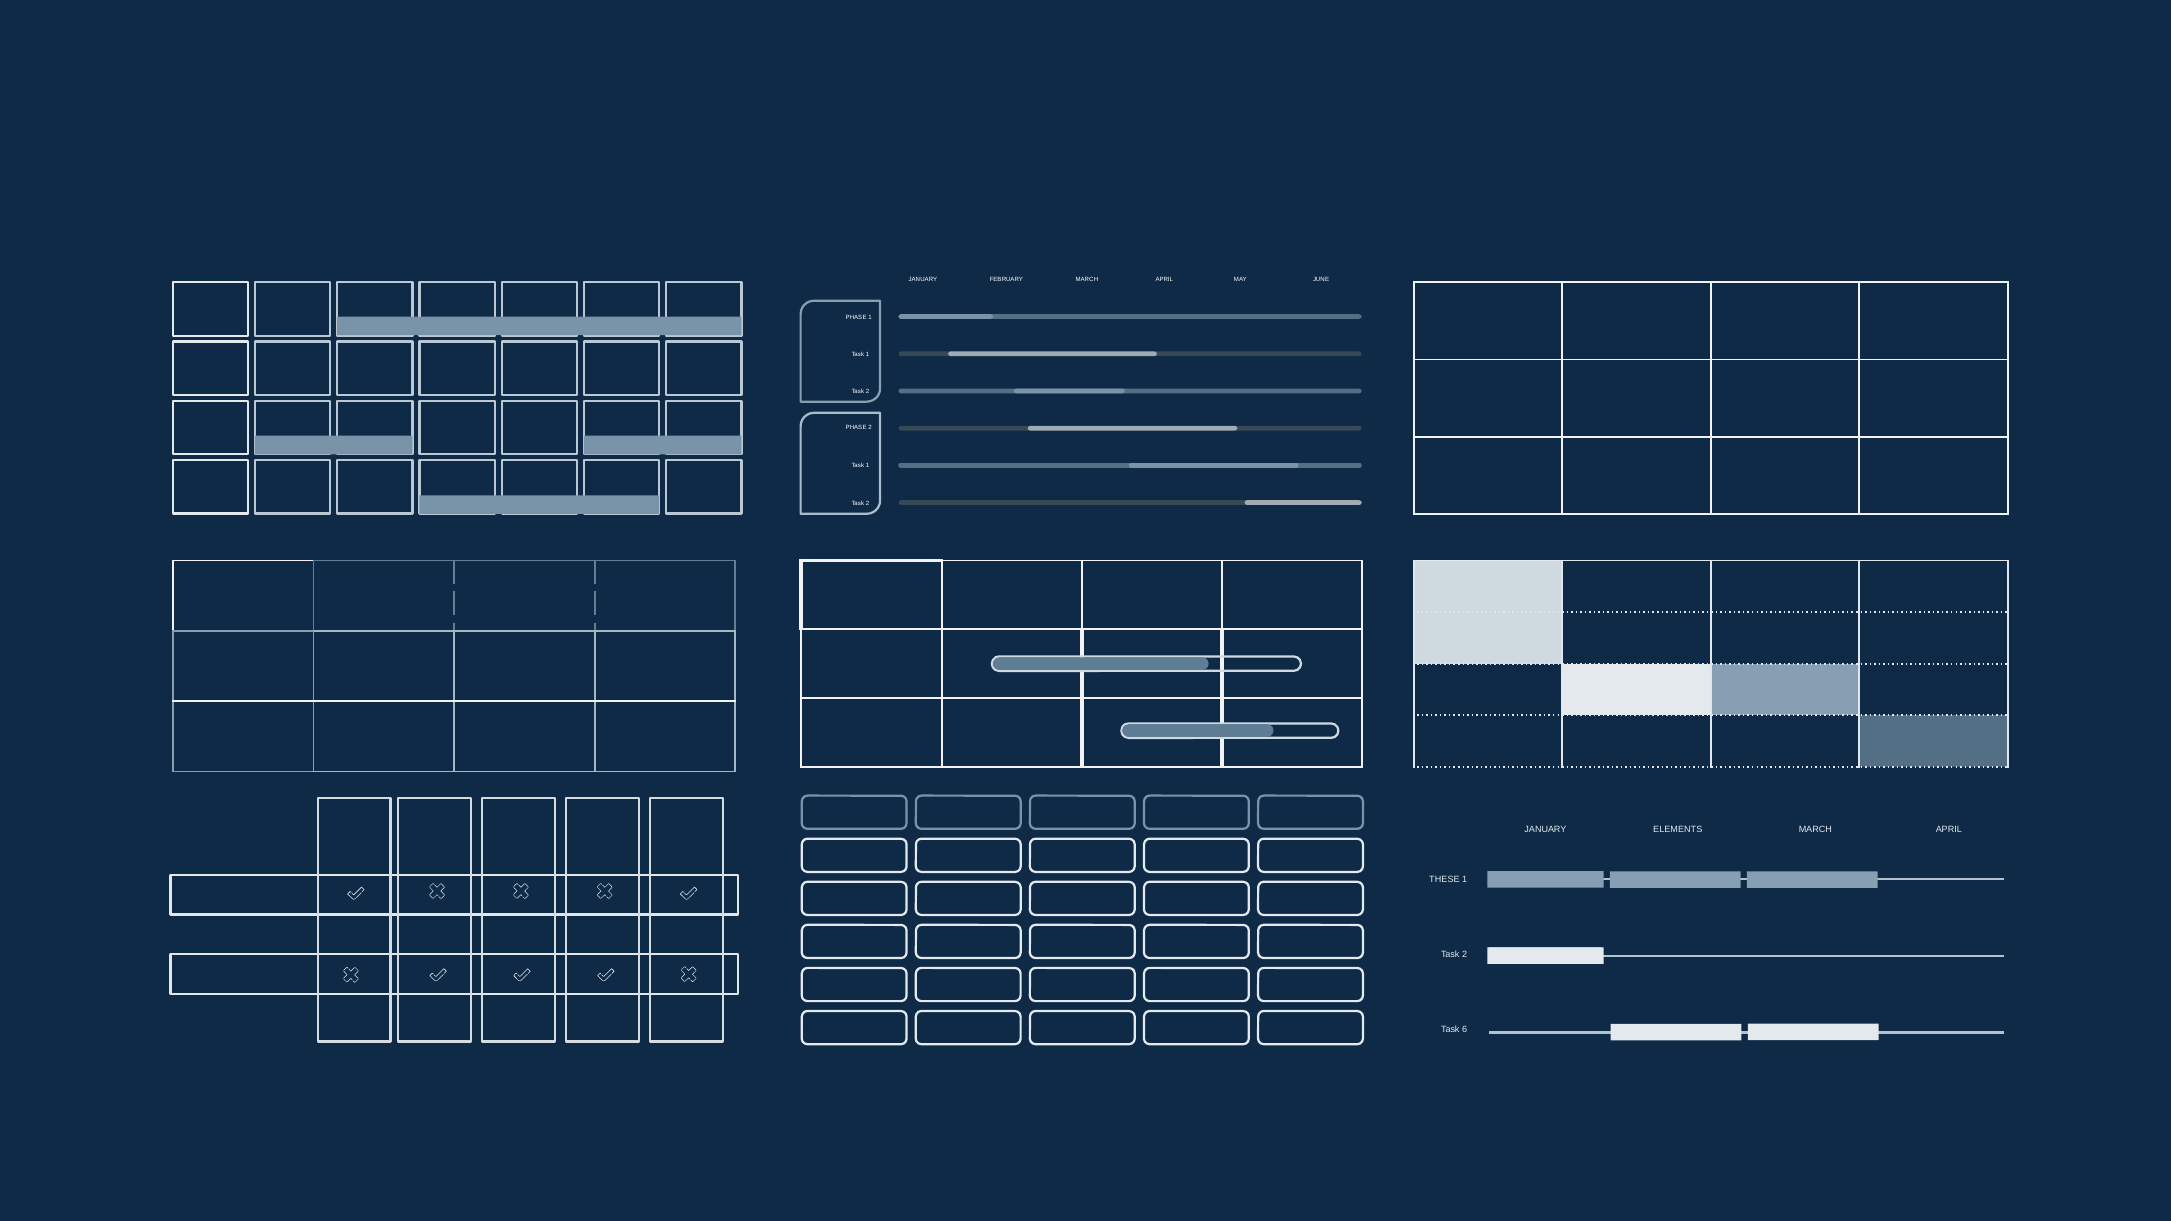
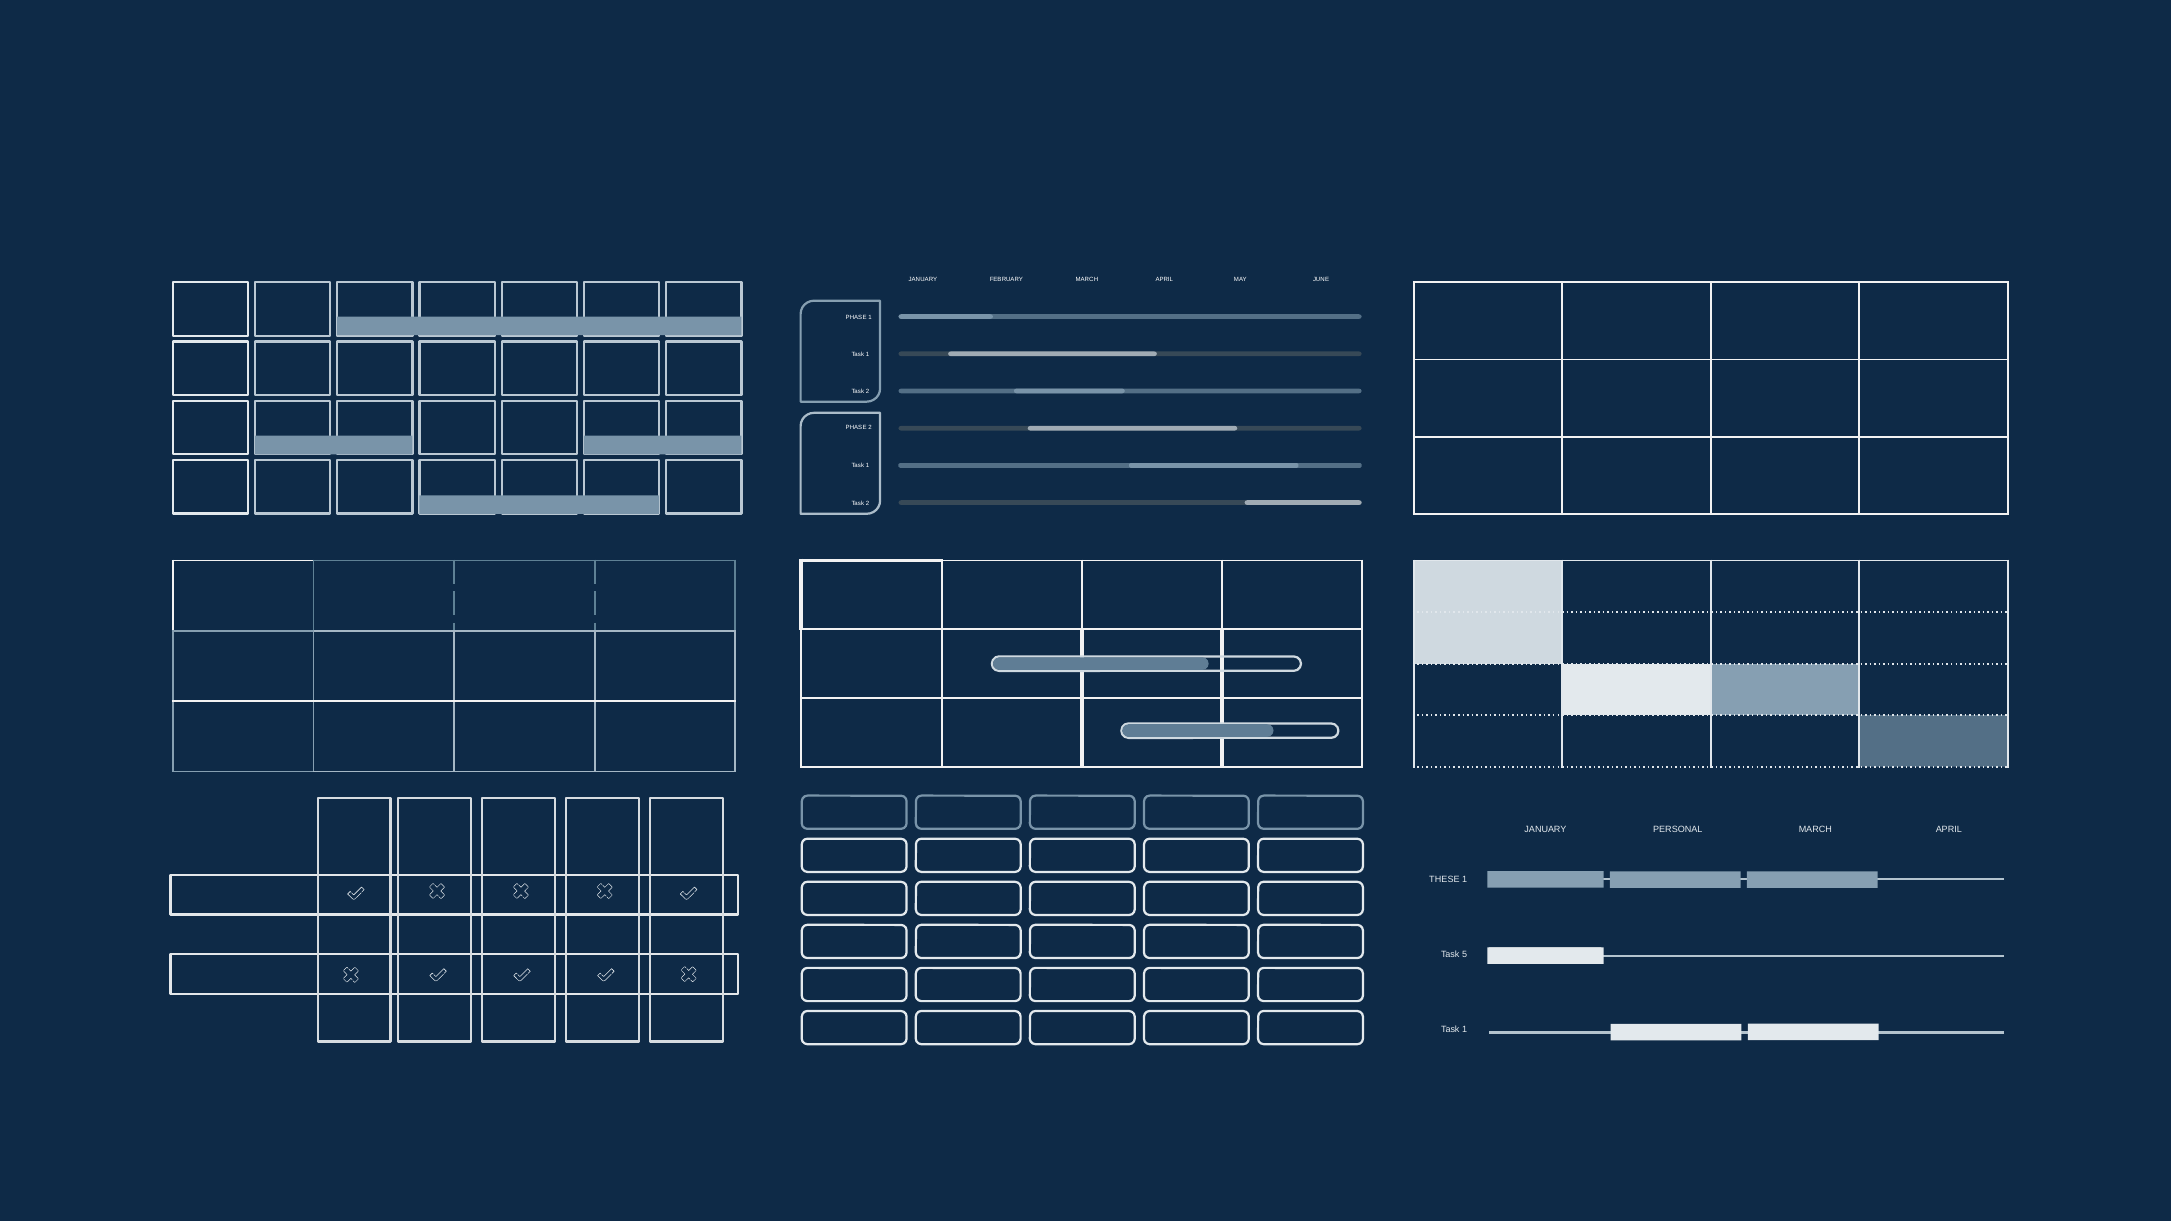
ELEMENTS: ELEMENTS -> PERSONAL (1678, 830)
2: 2 -> 5 (1465, 955)
6: 6 -> 1 (1465, 1030)
